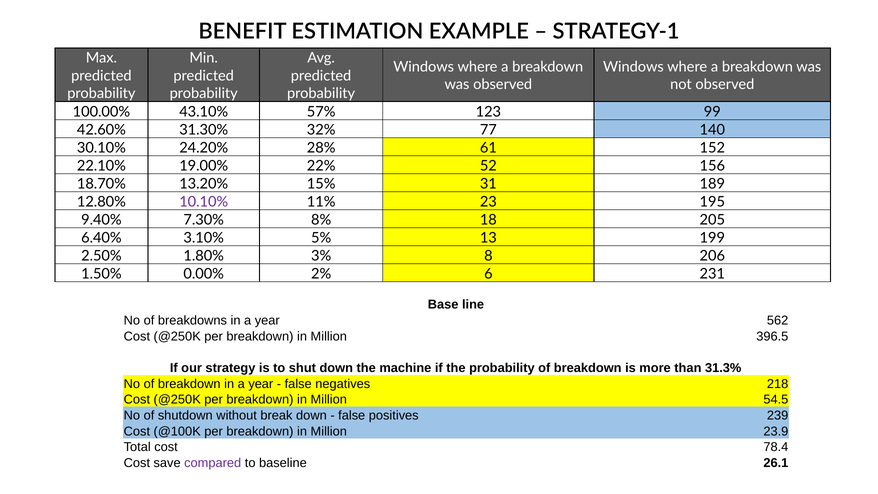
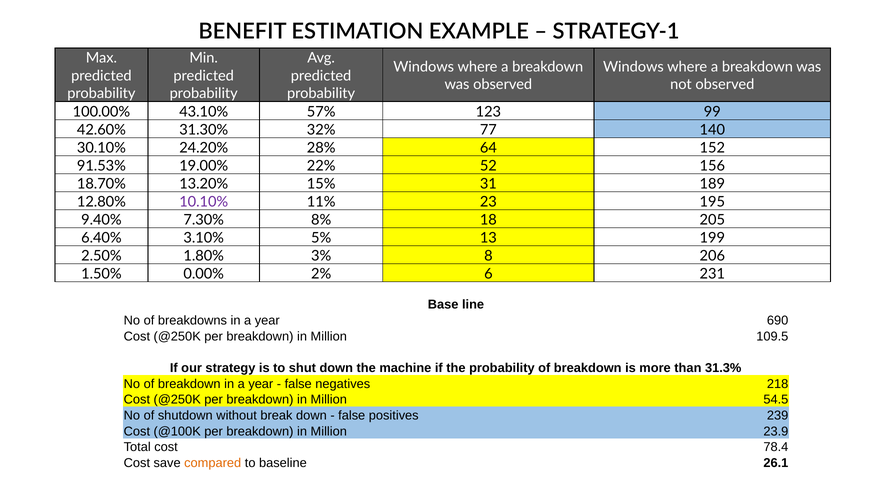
61: 61 -> 64 (488, 148)
22.10%: 22.10% -> 91.53% (101, 166)
562: 562 -> 690 (778, 320)
396.5: 396.5 -> 109.5 (772, 336)
compared colour: purple -> orange (213, 463)
